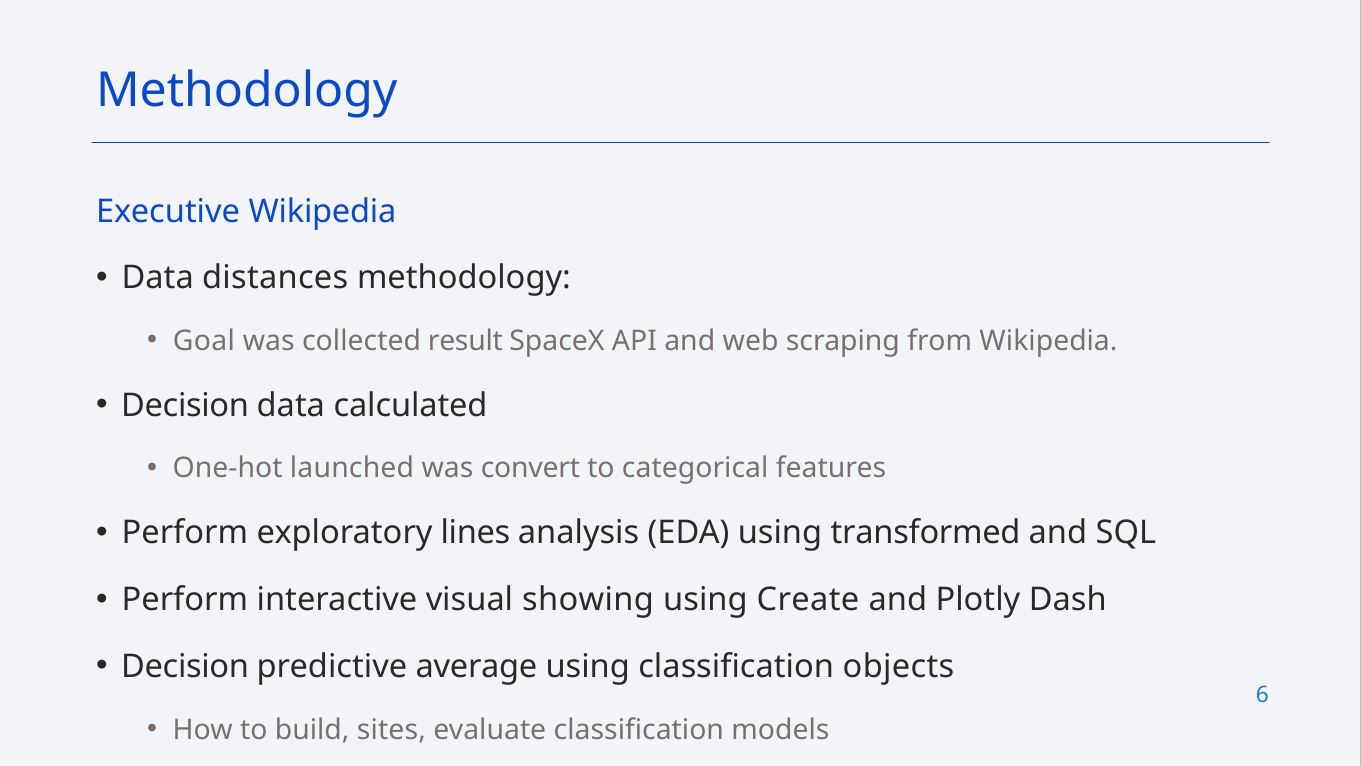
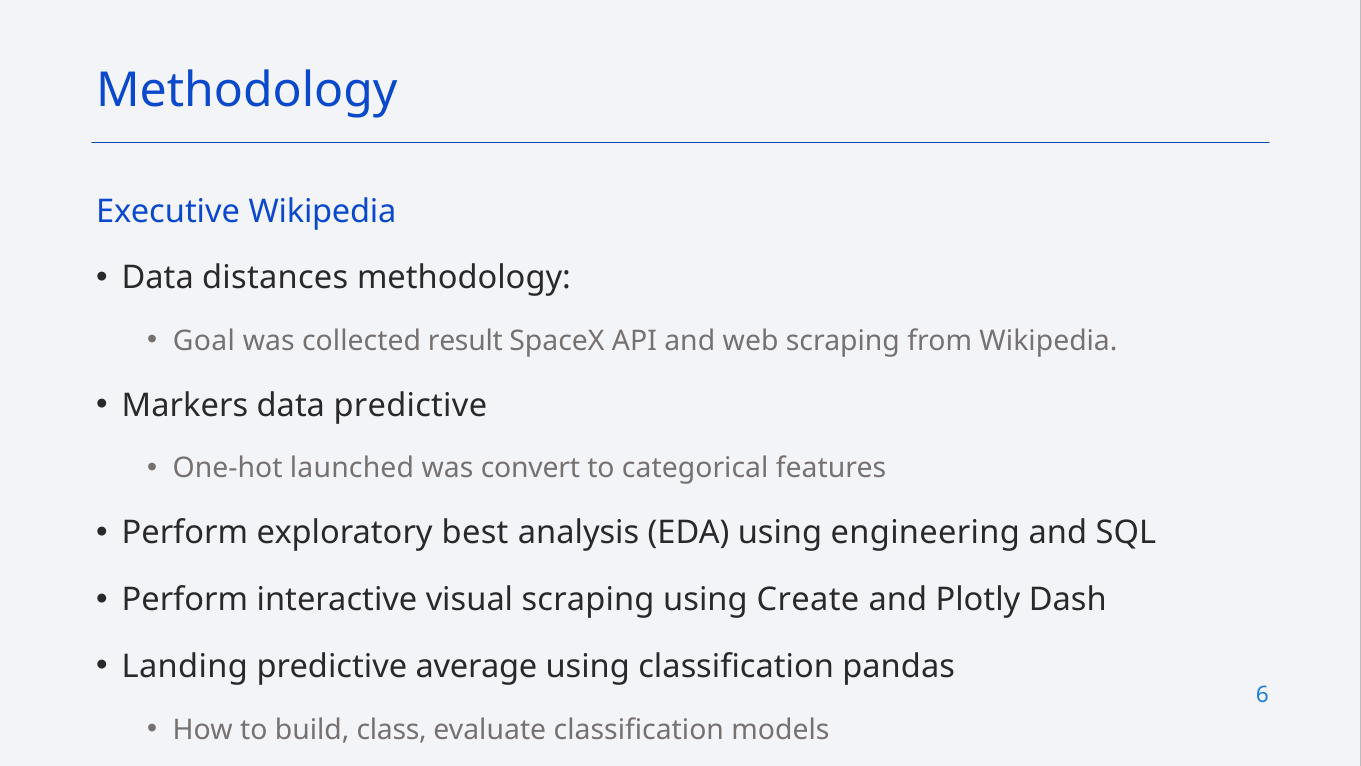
Decision: Decision -> Markers (185, 405)
data calculated: calculated -> predictive (410, 405)
lines: lines -> best (475, 533)
transformed: transformed -> engineering (925, 533)
visual showing: showing -> scraping (588, 600)
Decision: Decision -> Landing (185, 666)
objects: objects -> pandas (899, 666)
sites: sites -> class (392, 729)
